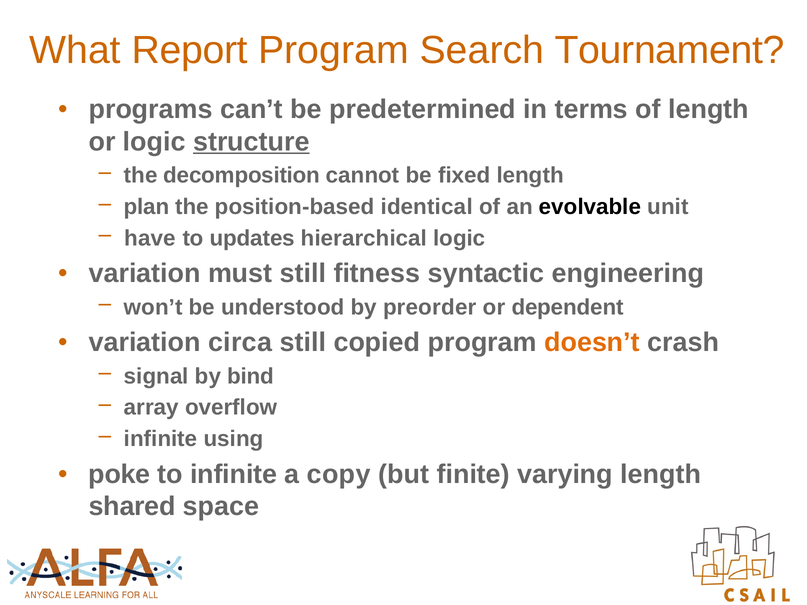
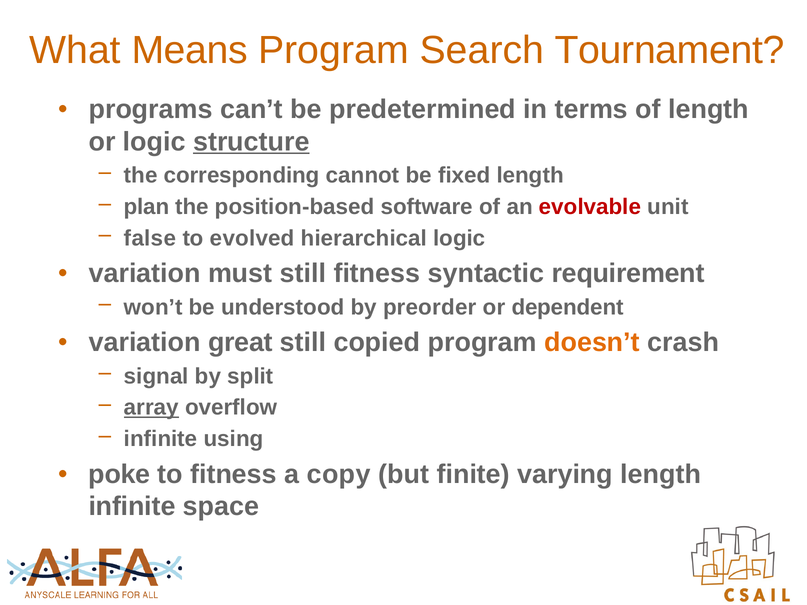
Report: Report -> Means (190, 50)
decomposition: decomposition -> corresponding (242, 175)
identical: identical -> software (427, 207)
evolvable colour: black -> red (590, 207)
have: have -> false (150, 238)
updates: updates -> evolved (252, 238)
engineering: engineering -> requirement (628, 274)
circa: circa -> great (240, 343)
bind: bind -> split (250, 376)
array underline: none -> present (151, 408)
to infinite: infinite -> fitness (234, 474)
shared: shared -> infinite (132, 507)
